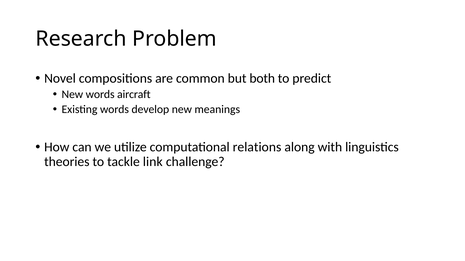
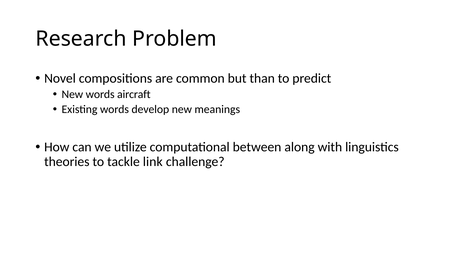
both: both -> than (262, 79)
relations: relations -> between (257, 147)
